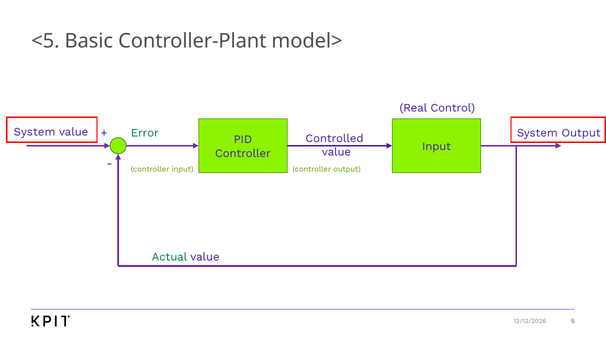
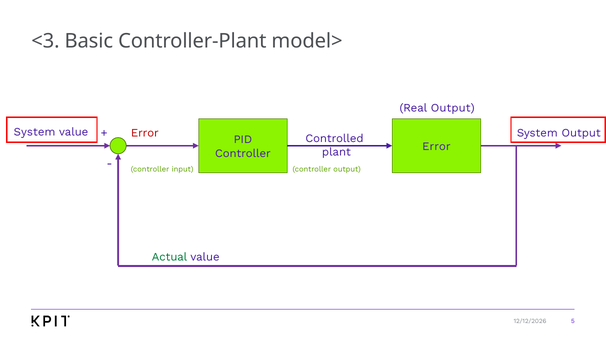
<5: <5 -> <3 (45, 41)
Real Control: Control -> Output (453, 108)
Error colour: green -> red (145, 133)
Input: Input -> Error (436, 146)
value: value -> plant (336, 152)
